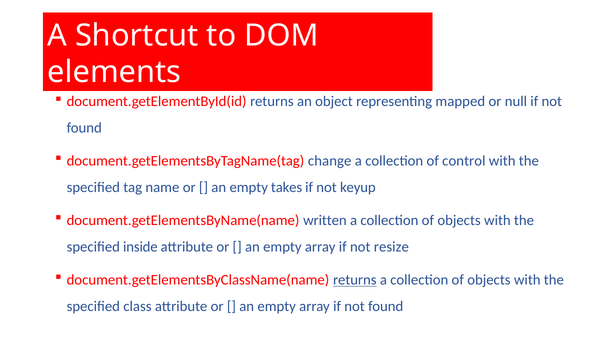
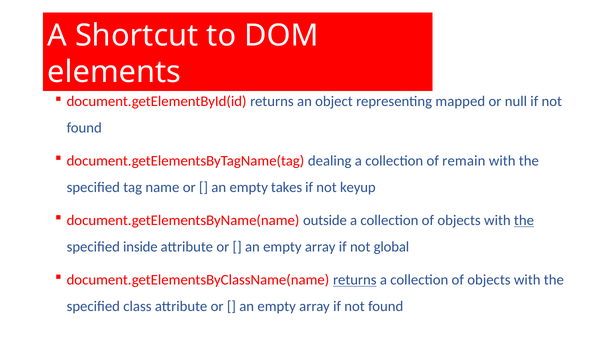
change: change -> dealing (330, 161)
control: control -> remain (464, 161)
written: written -> outside (325, 221)
the underline: none -> present (524, 221)
resize: resize -> global (391, 247)
